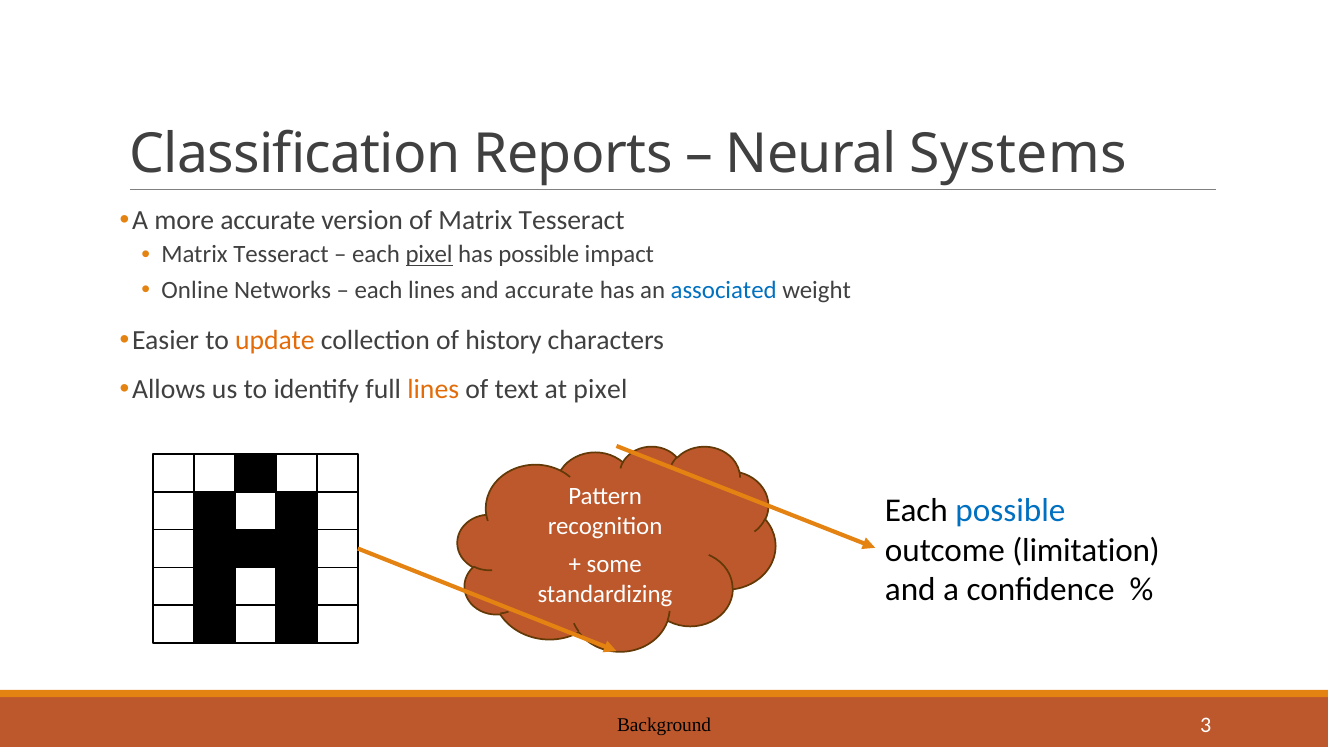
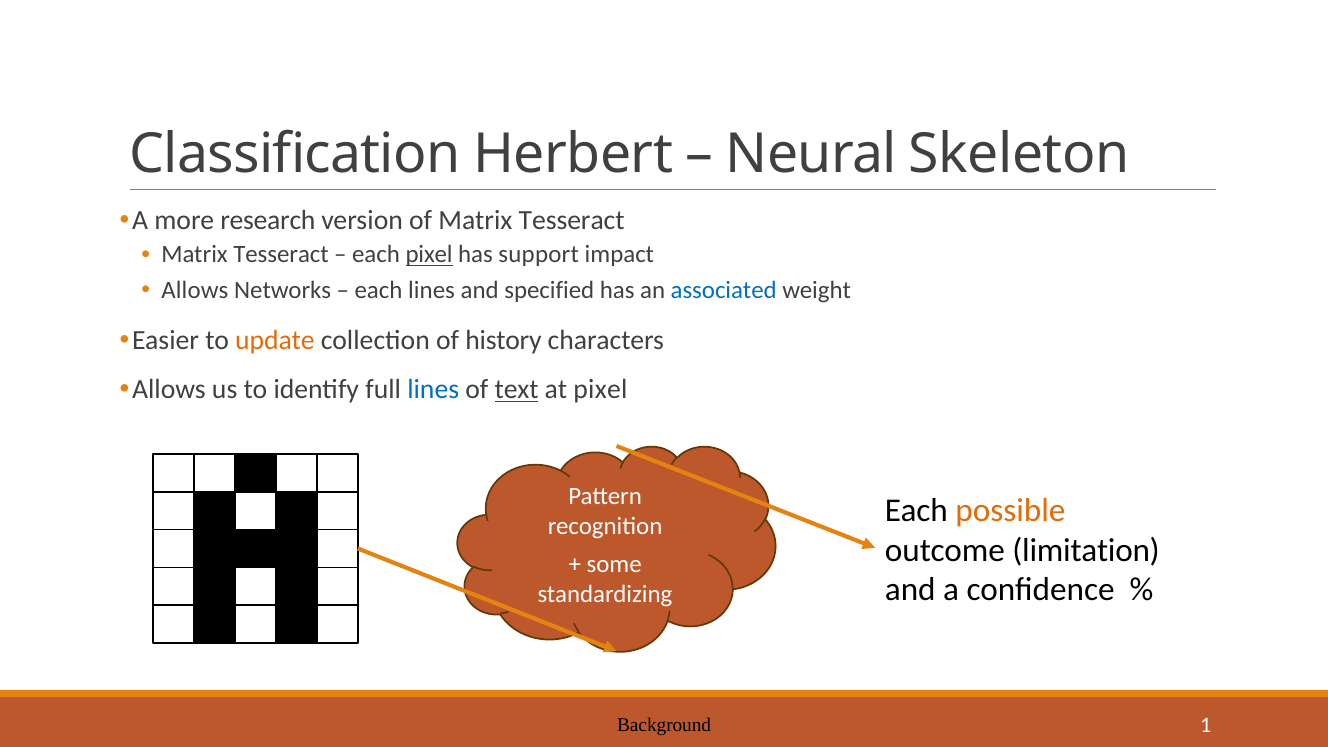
Reports: Reports -> Herbert (573, 155)
Systems: Systems -> Skeleton (1019, 155)
more accurate: accurate -> research (268, 221)
has possible: possible -> support (539, 255)
Online: Online -> Allows (195, 290)
and accurate: accurate -> specified (549, 290)
lines colour: orange -> blue (433, 390)
text underline: none -> present (517, 390)
possible colour: blue -> orange (1010, 510)
3: 3 -> 1 (1206, 725)
